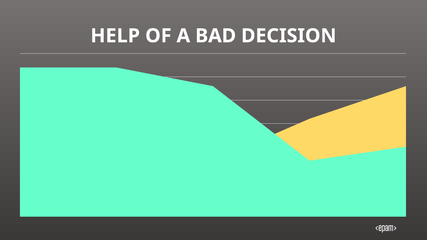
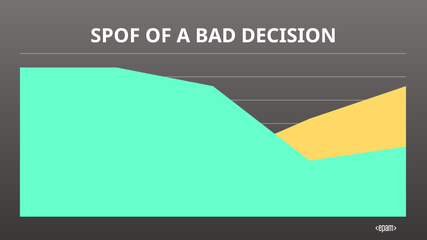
HELP: HELP -> SPOF (115, 36)
